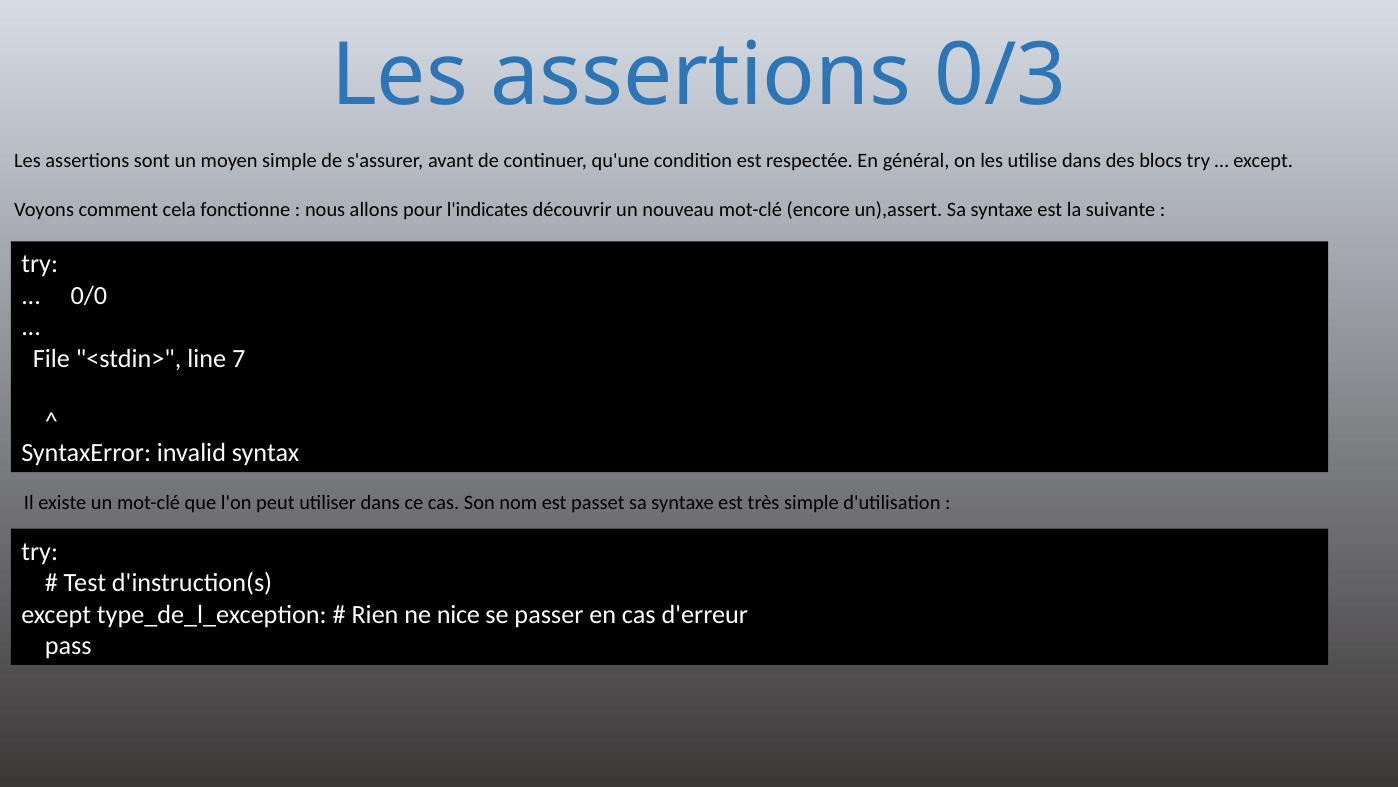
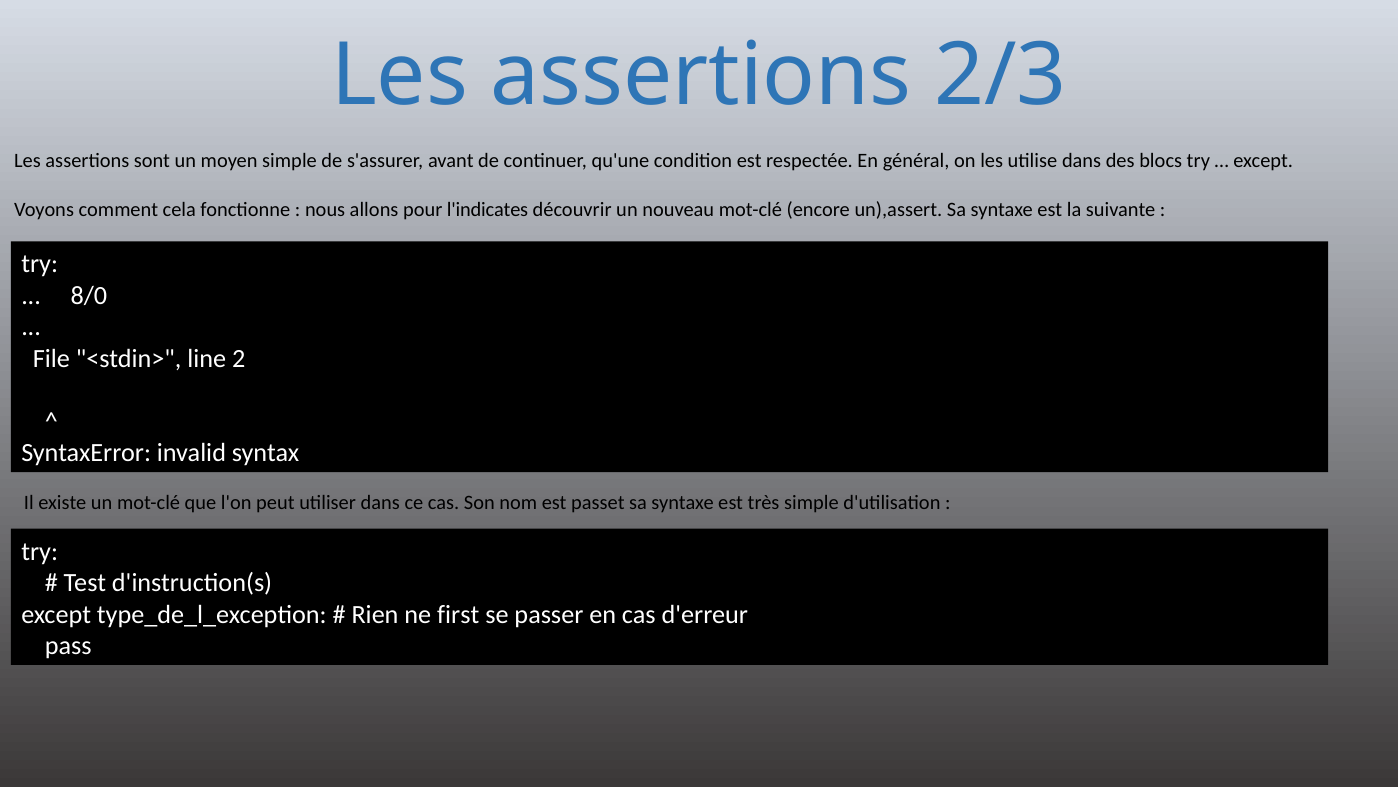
0/3: 0/3 -> 2/3 (1000, 75)
0/0: 0/0 -> 8/0 (89, 295)
7: 7 -> 2 (239, 358)
nice: nice -> first (458, 614)
